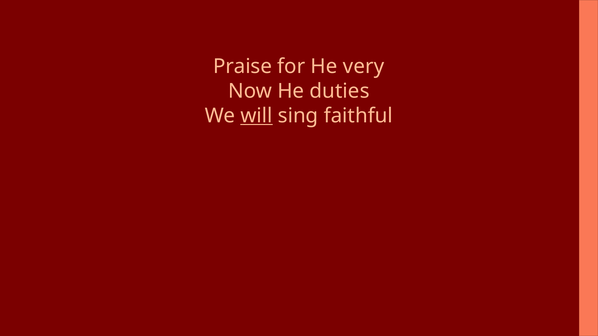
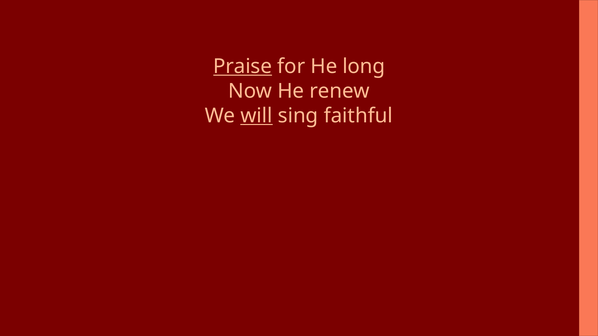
Praise underline: none -> present (243, 66)
very: very -> long (364, 66)
duties: duties -> renew (340, 91)
